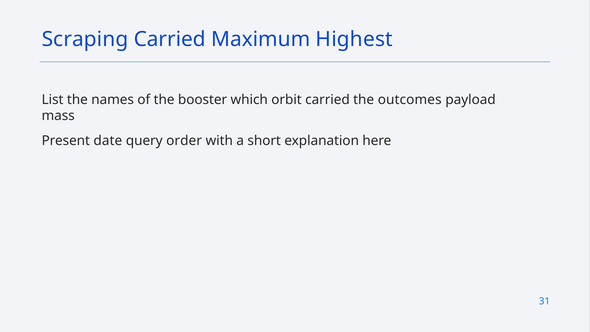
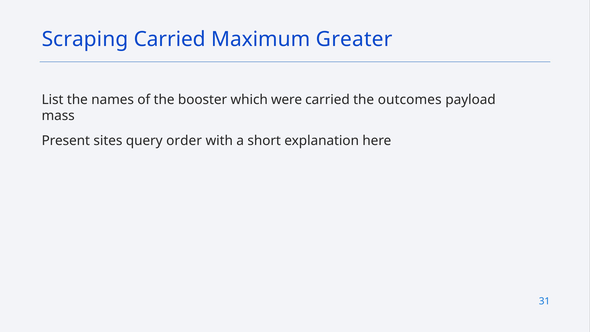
Highest: Highest -> Greater (354, 39)
orbit: orbit -> were (287, 100)
date: date -> sites (108, 141)
